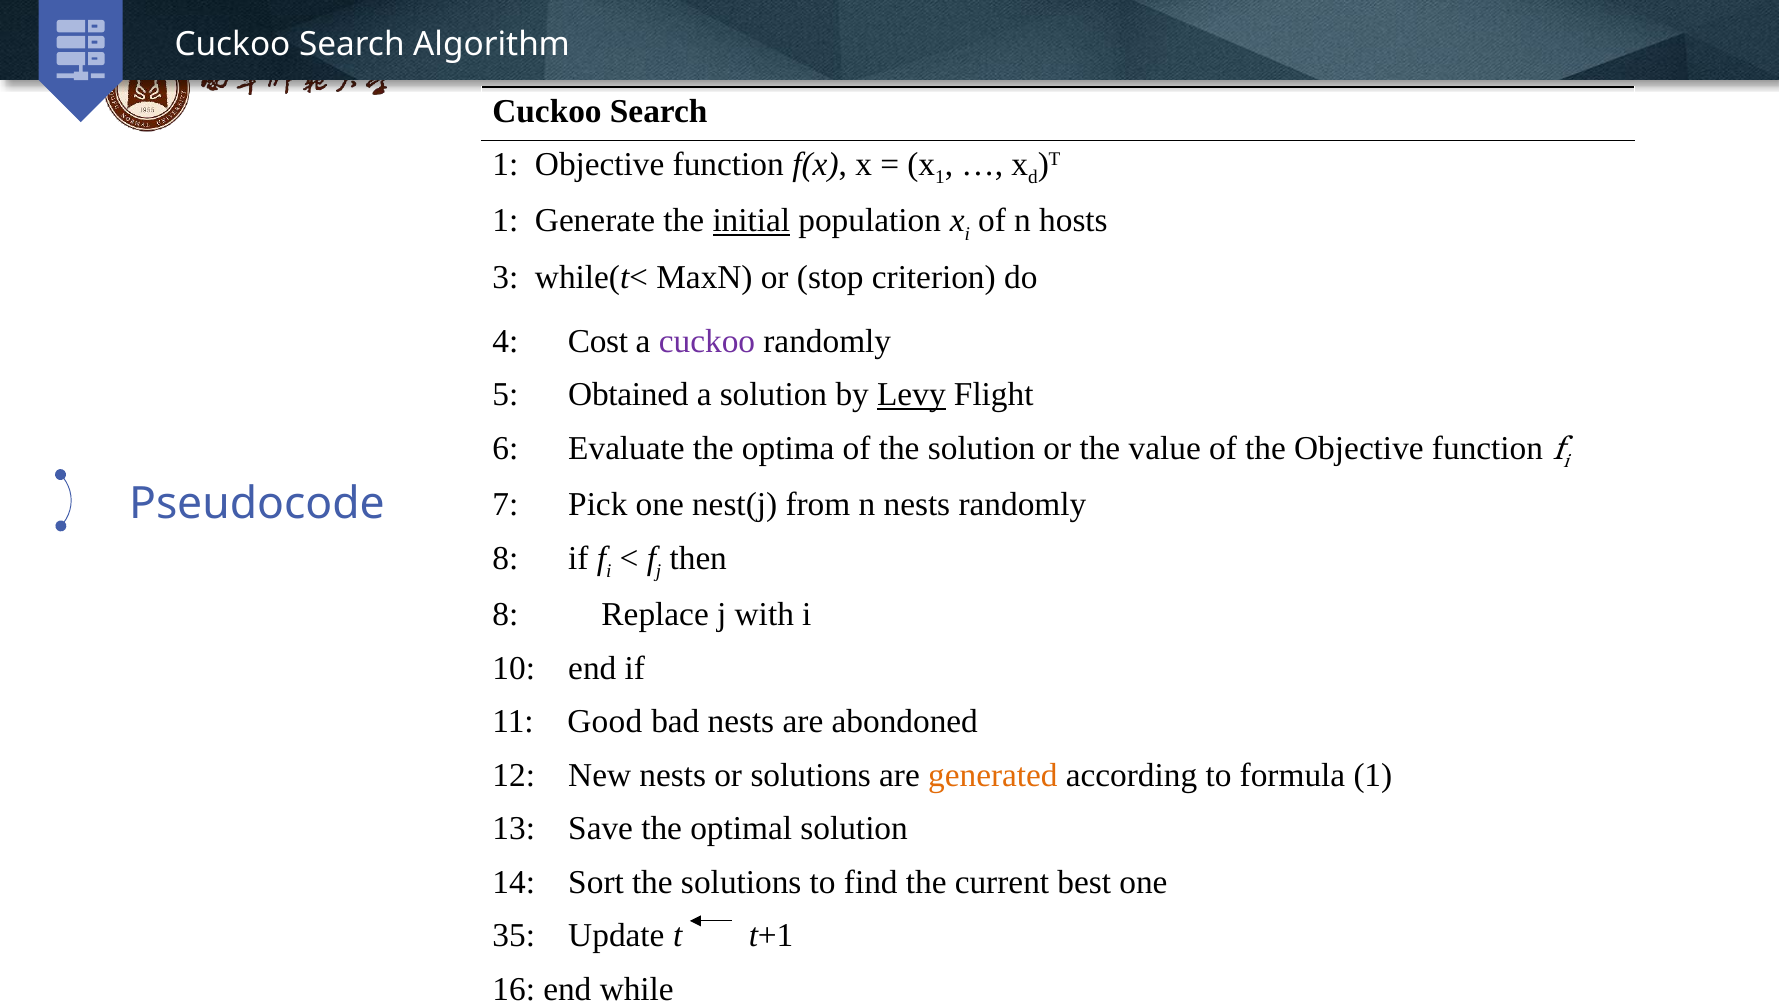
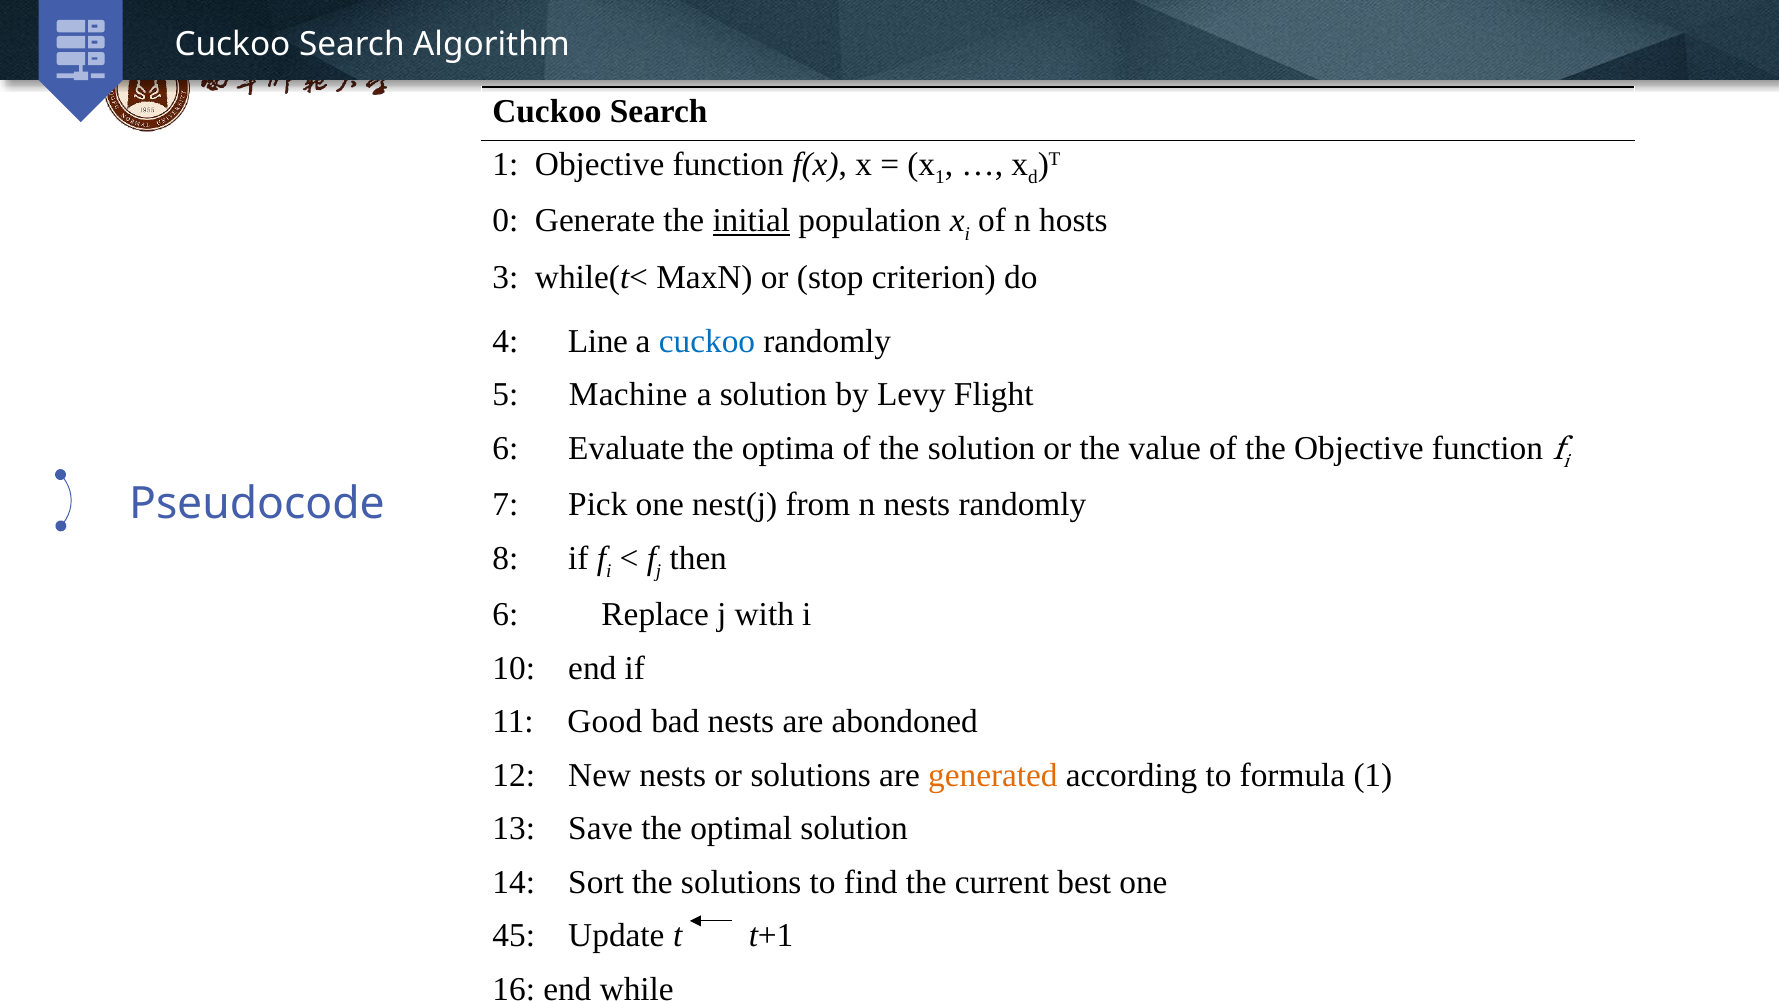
1: 1 -> 0 (505, 221)
Cost: Cost -> Line (598, 341)
cuckoo colour: purple -> blue (707, 341)
Obtained: Obtained -> Machine (628, 395)
Levy underline: present -> none (911, 395)
8: 8 -> 6 (505, 614)
35: 35 -> 45 (514, 936)
